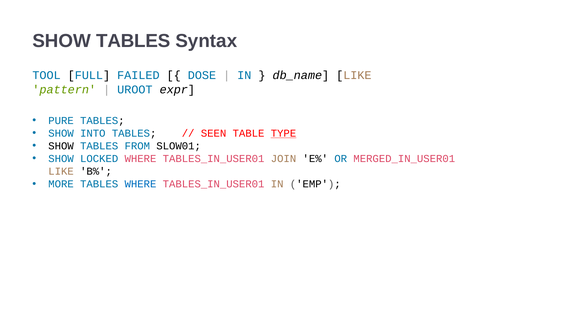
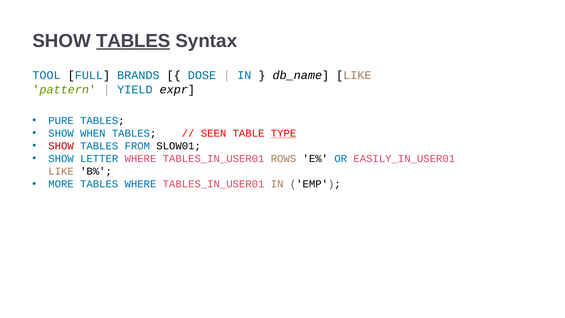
TABLES underline: none -> present (133, 41)
FAILED: FAILED -> BRANDS (138, 75)
UROOT: UROOT -> YIELD (135, 89)
INTO: INTO -> WHEN (93, 133)
SHOW colour: black -> red (61, 146)
LOCKED: LOCKED -> LETTER (99, 159)
JOIN: JOIN -> ROWS (283, 159)
MERGED_IN_USER01: MERGED_IN_USER01 -> EASILY_IN_USER01 (404, 159)
